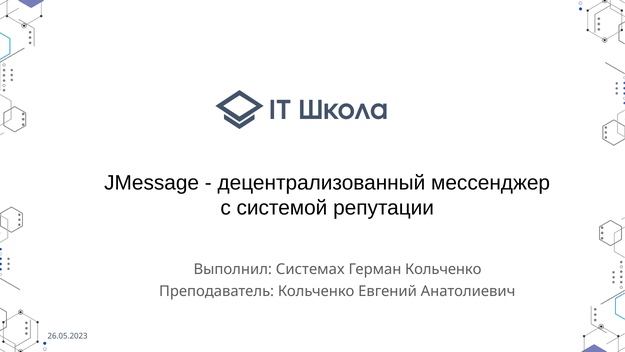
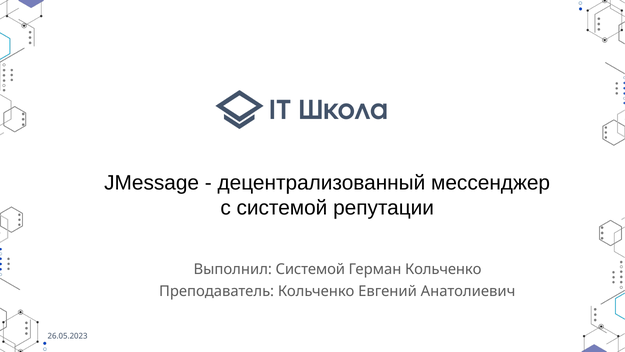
Выполнил Системах: Системах -> Системой (310, 269)
